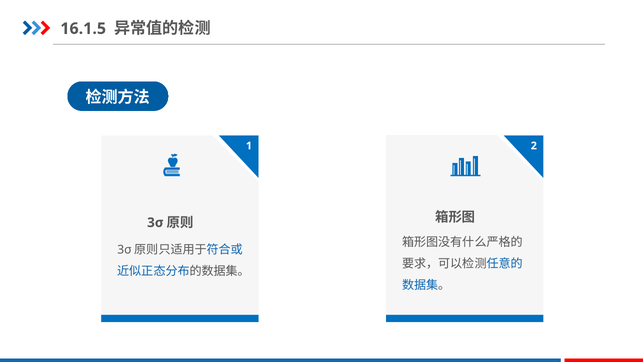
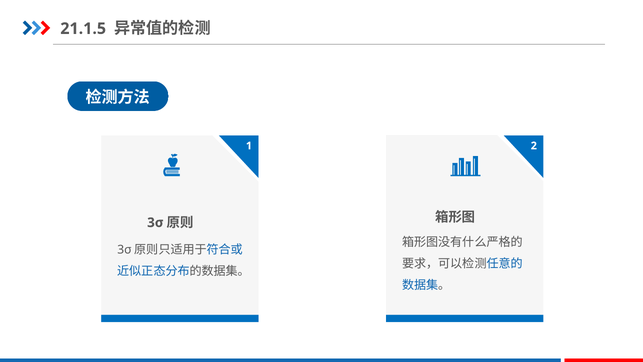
16.1.5: 16.1.5 -> 21.1.5 (83, 29)
